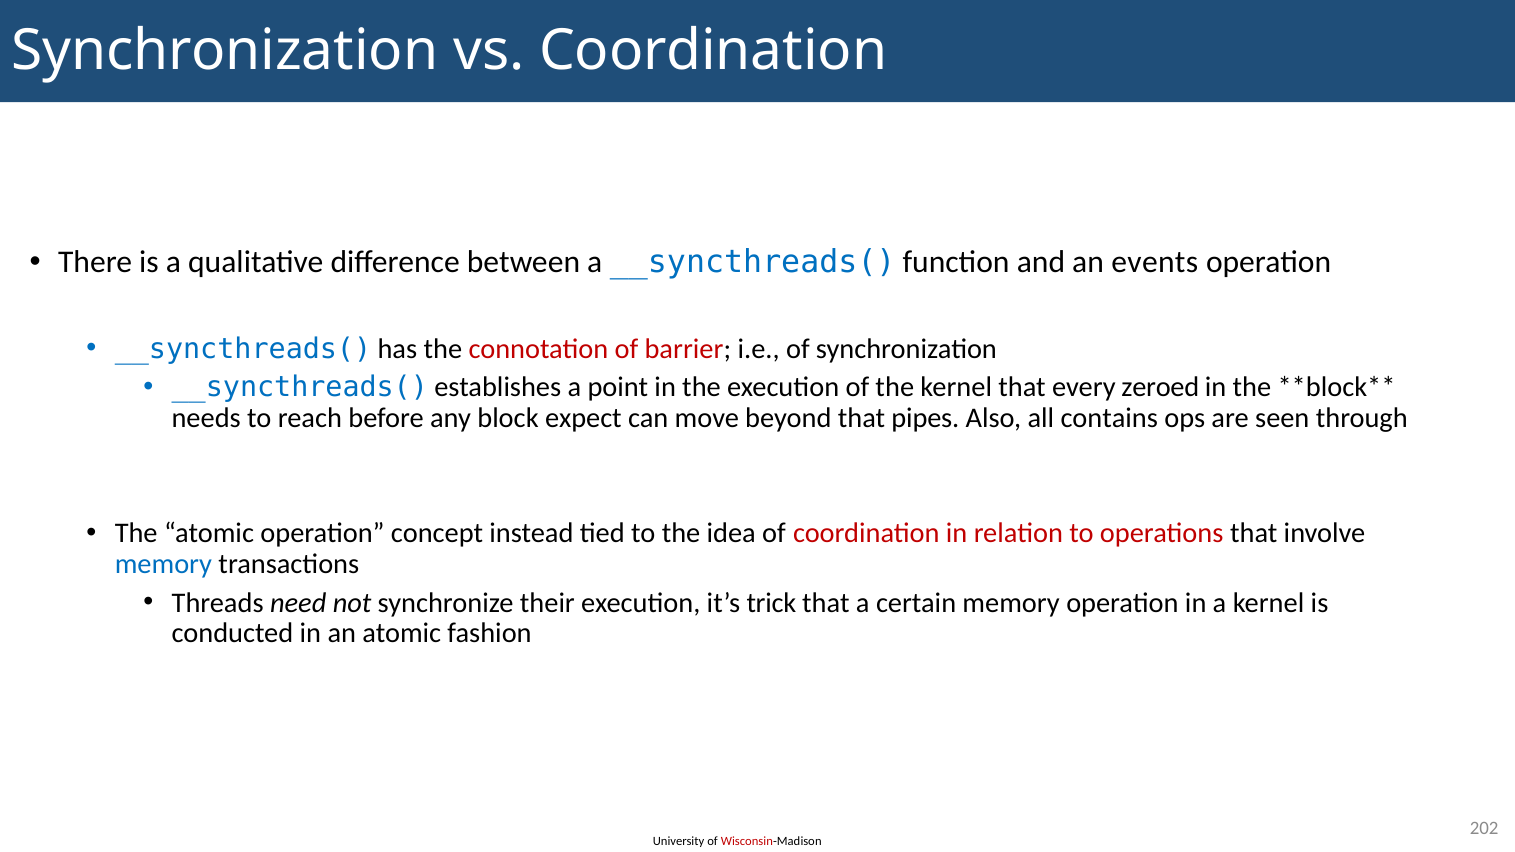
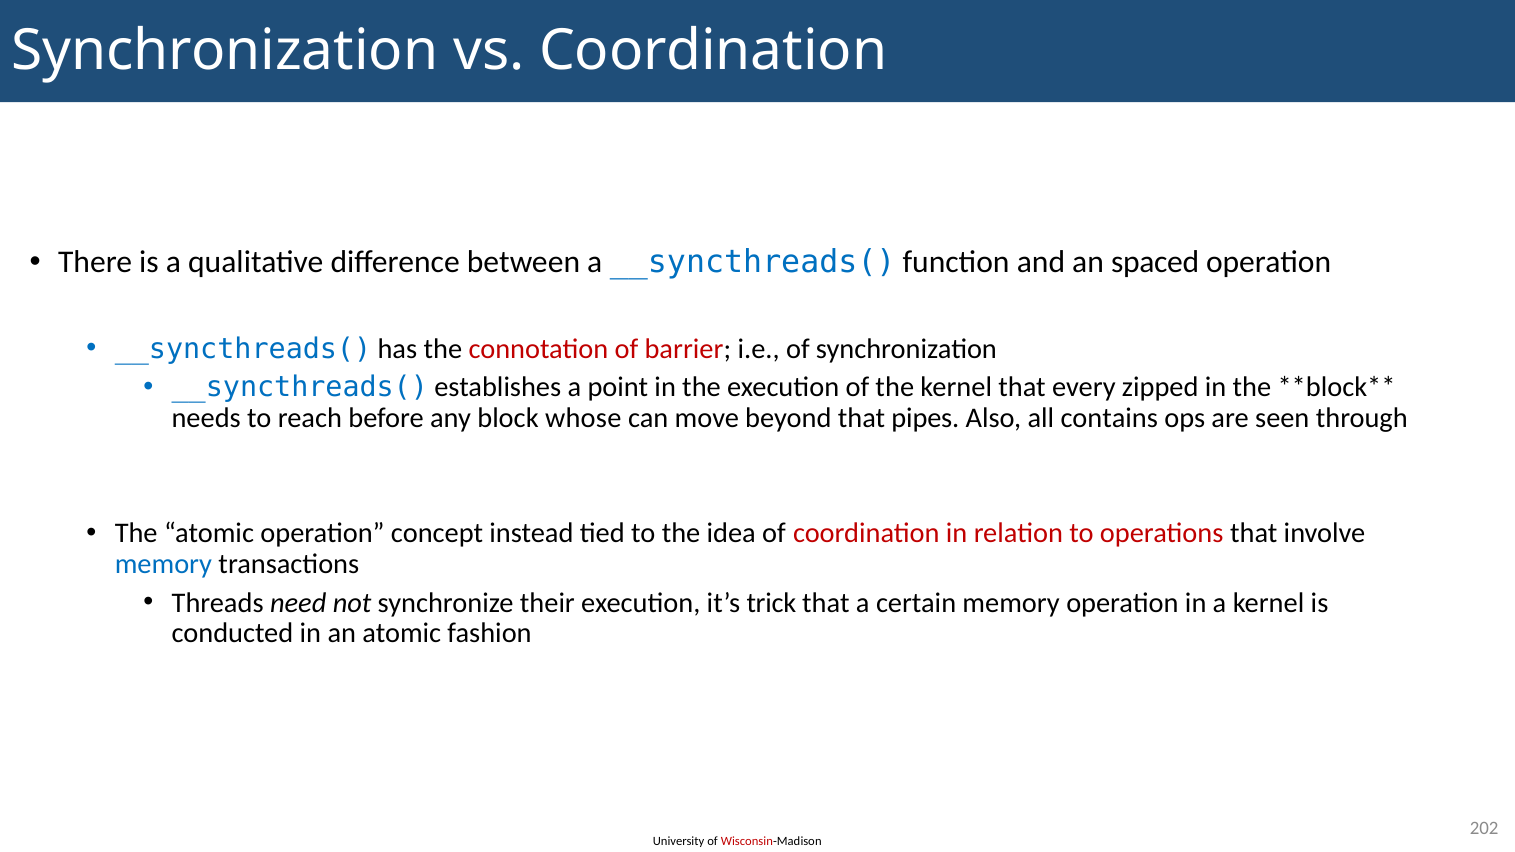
events: events -> spaced (1155, 262)
zeroed: zeroed -> zipped (1160, 387)
expect: expect -> whose (583, 418)
